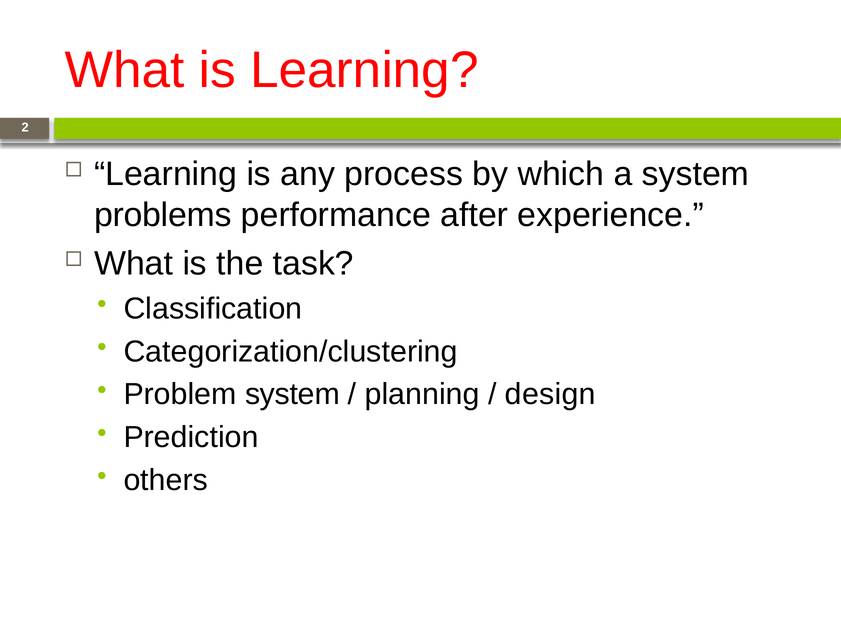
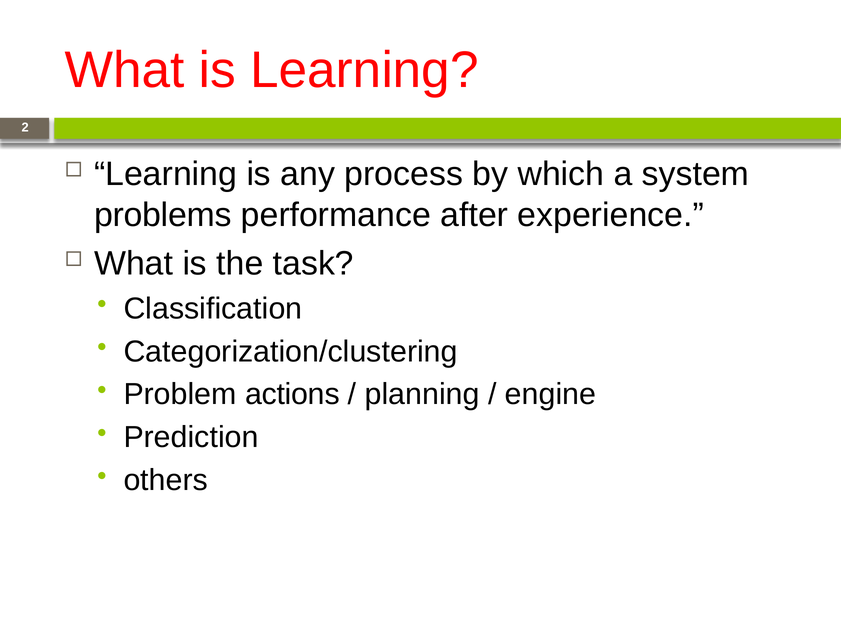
Problem system: system -> actions (292, 394)
design: design -> engine (551, 394)
